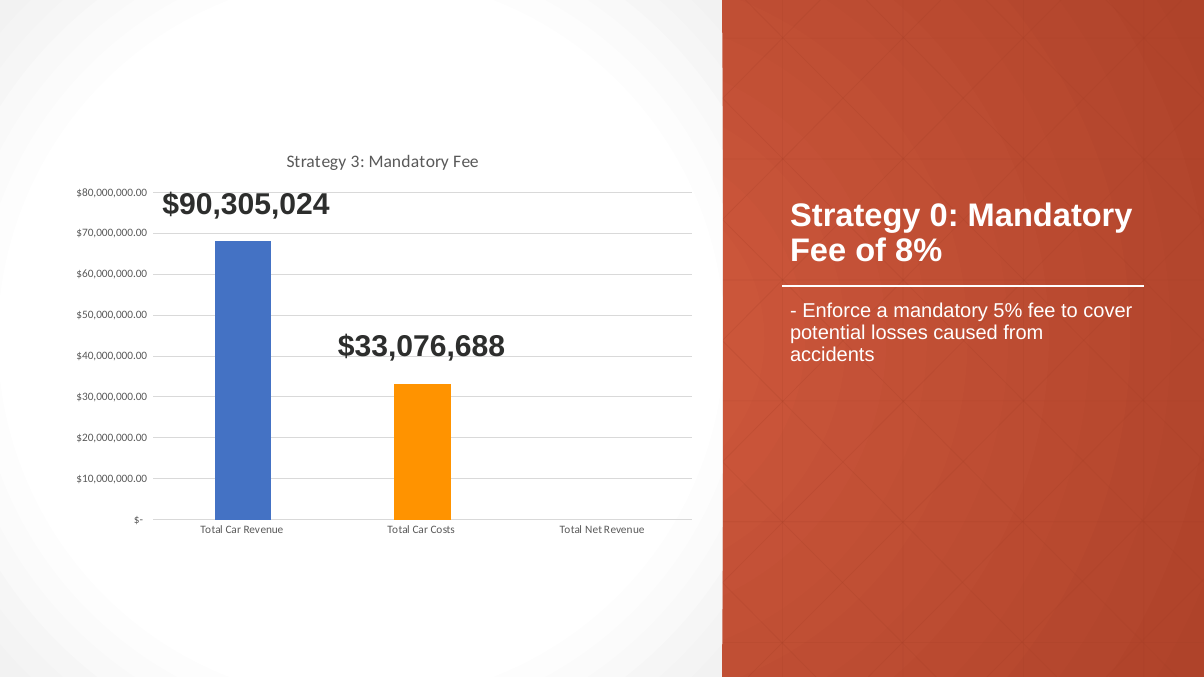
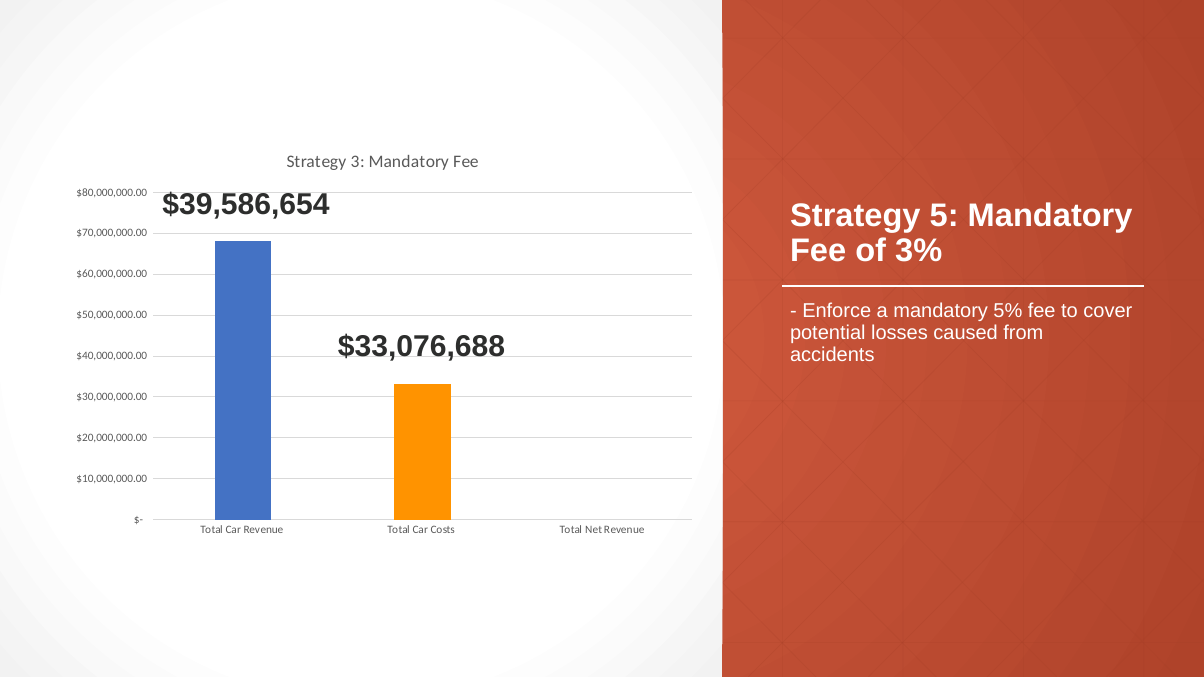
$90,305,024: $90,305,024 -> $39,586,654 (246, 205)
0: 0 -> 5 (944, 216)
8%: 8% -> 3% (919, 251)
